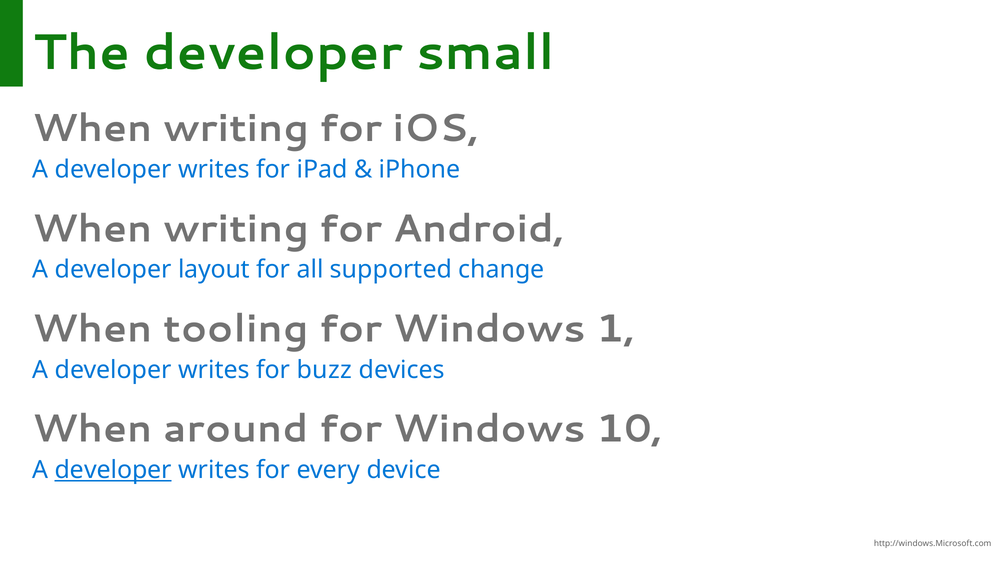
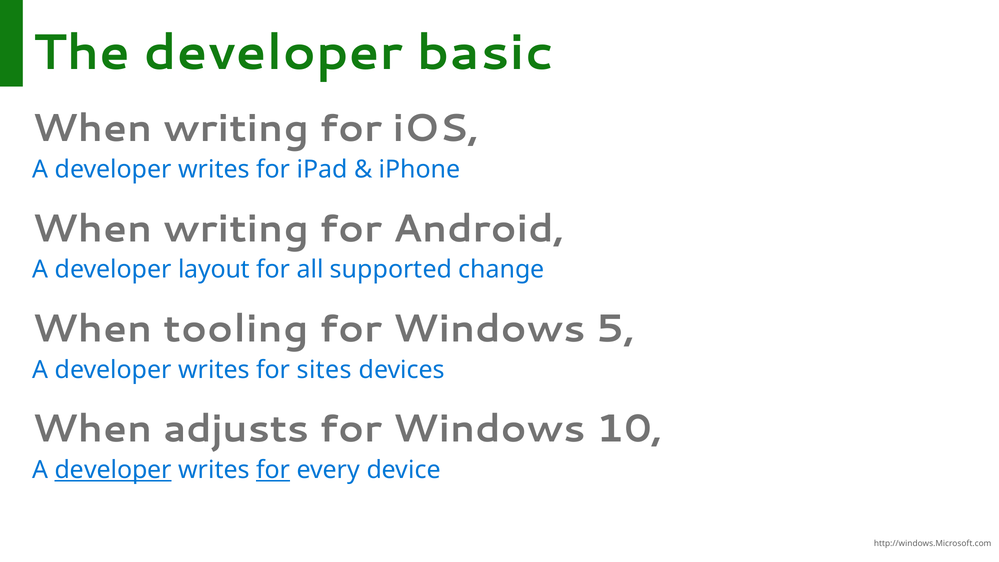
small: small -> basic (485, 53)
1: 1 -> 5 (616, 329)
buzz: buzz -> sites (324, 370)
around: around -> adjusts (236, 429)
for underline: none -> present (273, 470)
